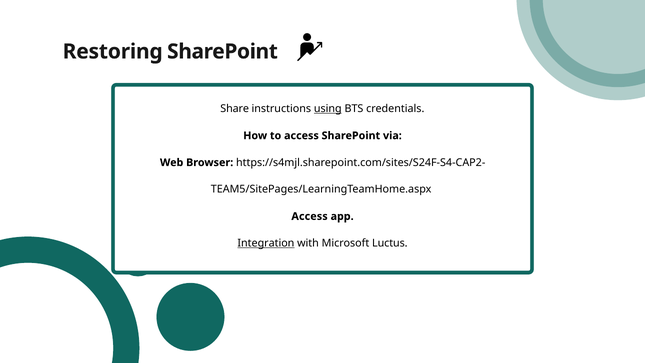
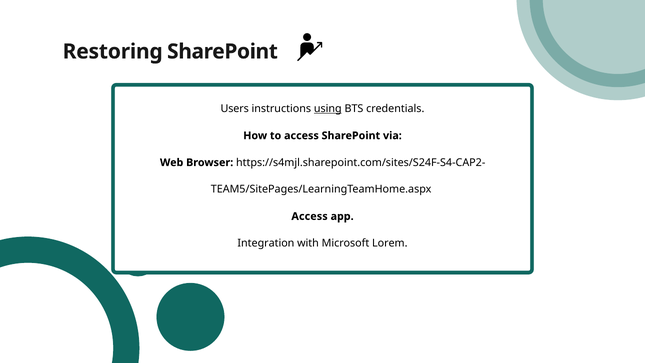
Share: Share -> Users (235, 109)
Integration underline: present -> none (266, 243)
Microsoft Luctus: Luctus -> Lorem (390, 243)
